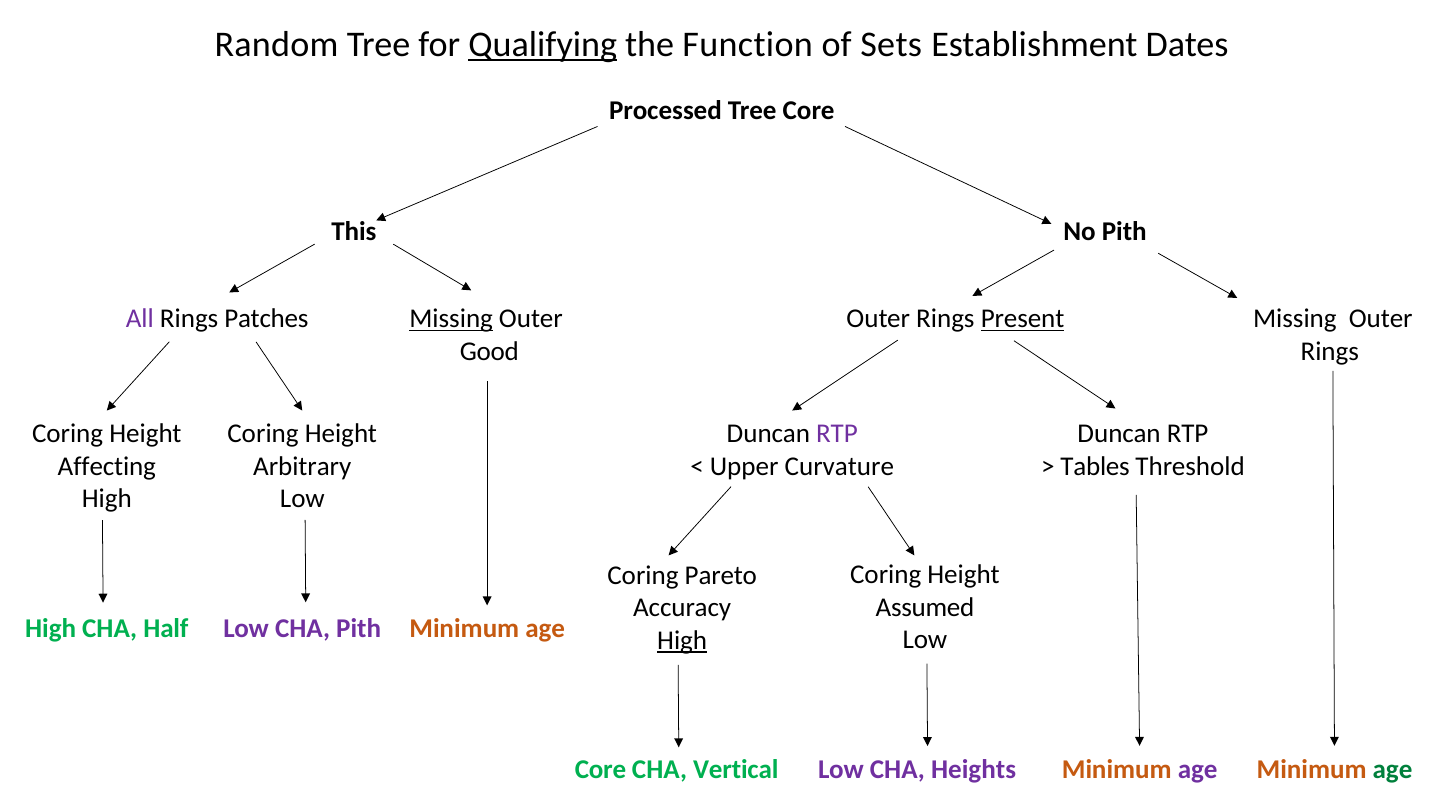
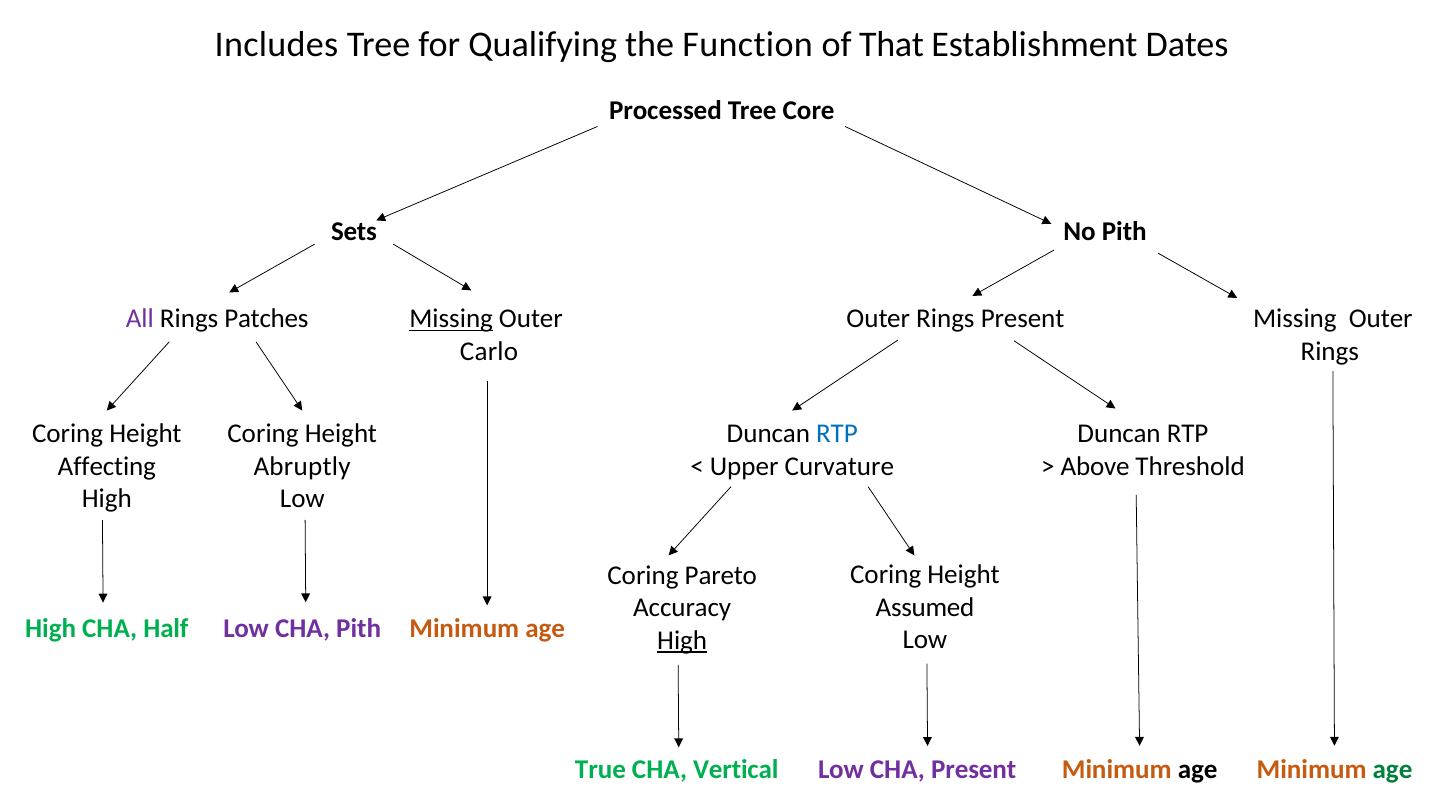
Random: Random -> Includes (276, 45)
Qualifying underline: present -> none (543, 45)
Sets: Sets -> That (892, 45)
This: This -> Sets (354, 232)
Present underline: present -> none (1023, 319)
Good: Good -> Carlo (489, 351)
RTP colour: purple -> blue (837, 434)
Arbitrary: Arbitrary -> Abruptly (302, 467)
Tables: Tables -> Above (1095, 467)
Core: Core -> True (600, 769)
CHA Heights: Heights -> Present (974, 769)
age colour: purple -> black (1198, 769)
